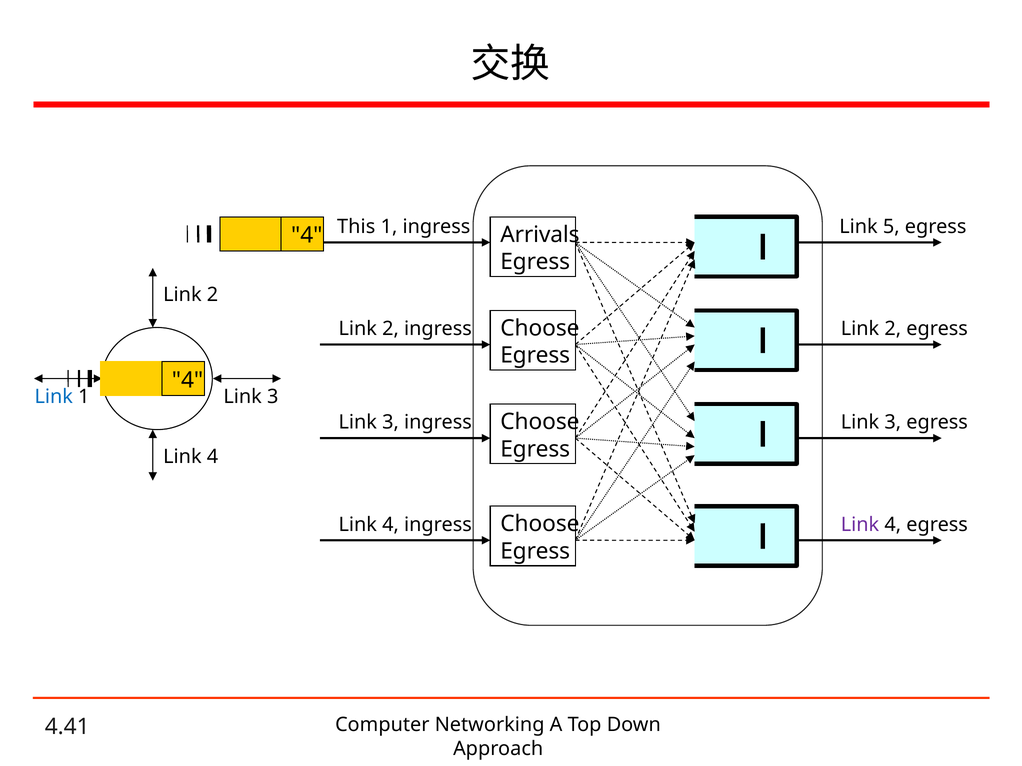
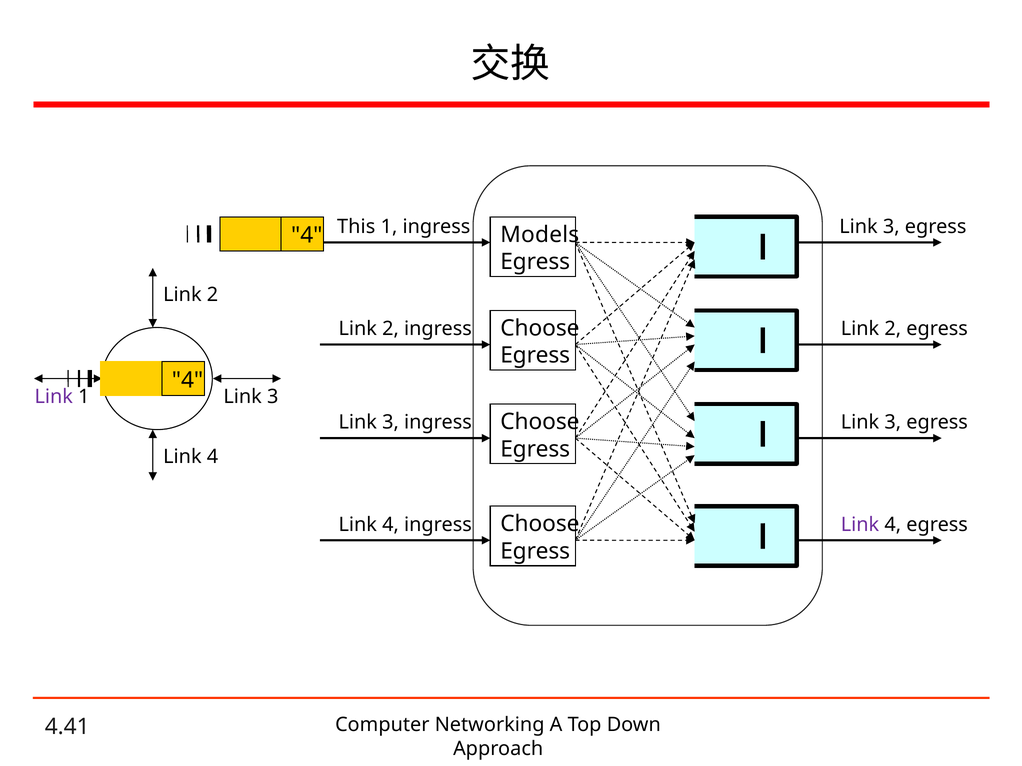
1 ingress Link 5: 5 -> 3 (891, 227)
Arrivals: Arrivals -> Models (540, 235)
Link colour: blue -> purple (54, 397)
